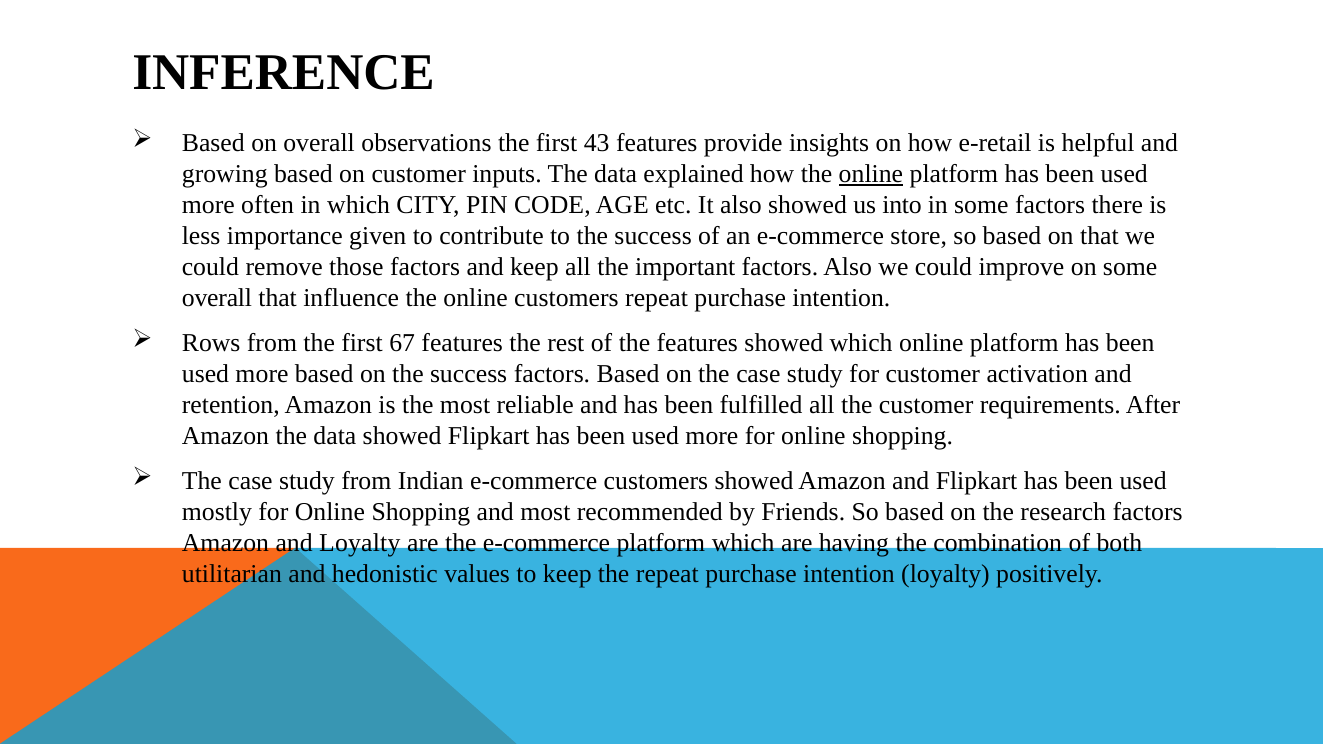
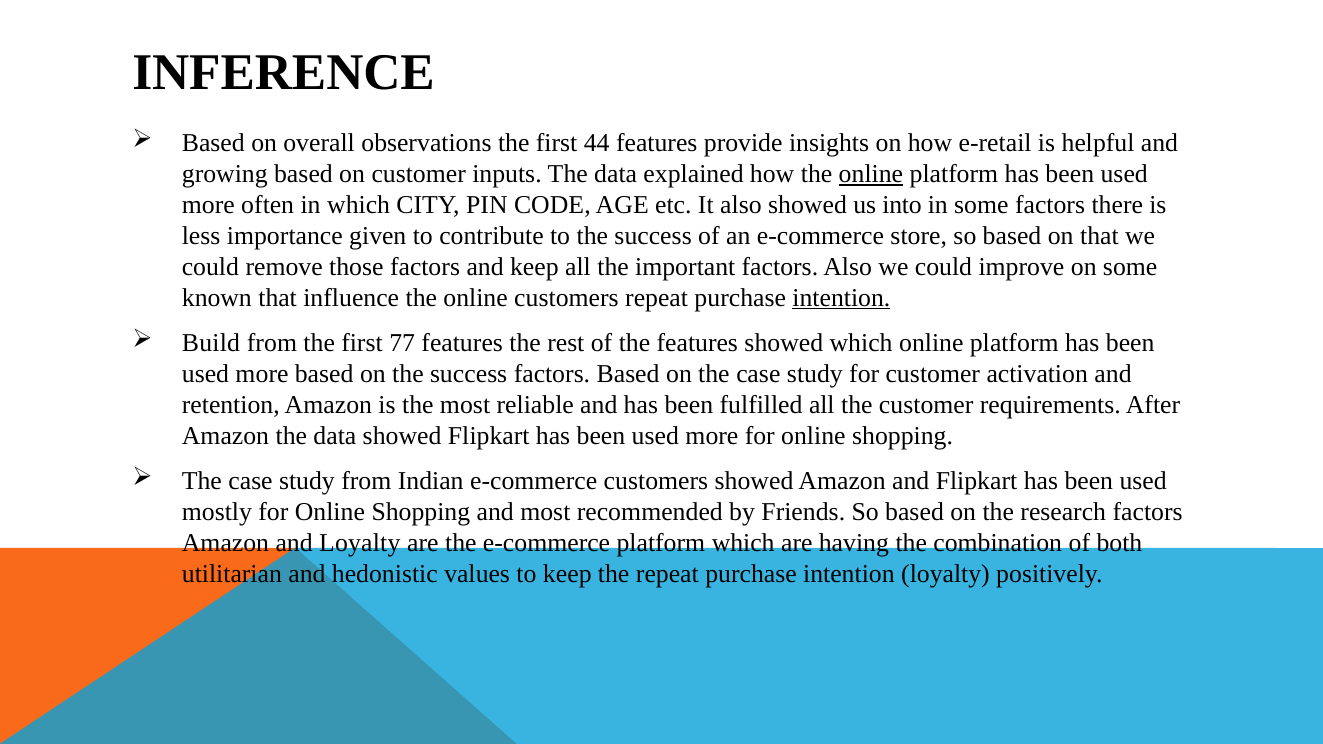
43: 43 -> 44 (597, 143)
overall: overall -> known (217, 298)
intention underline: none -> present (841, 298)
Rows: Rows -> Build (211, 343)
67: 67 -> 77 (402, 343)
